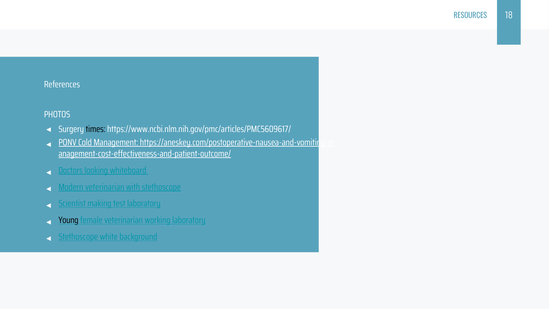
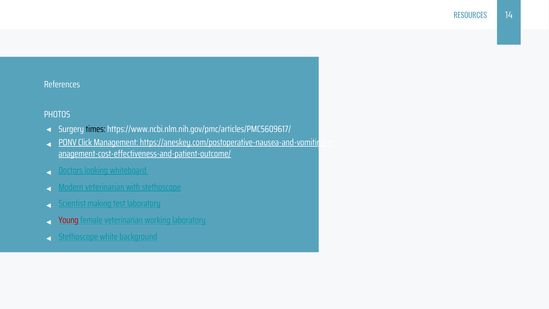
18: 18 -> 14 (509, 15)
Cold: Cold -> Click (85, 142)
Young colour: black -> red (69, 220)
